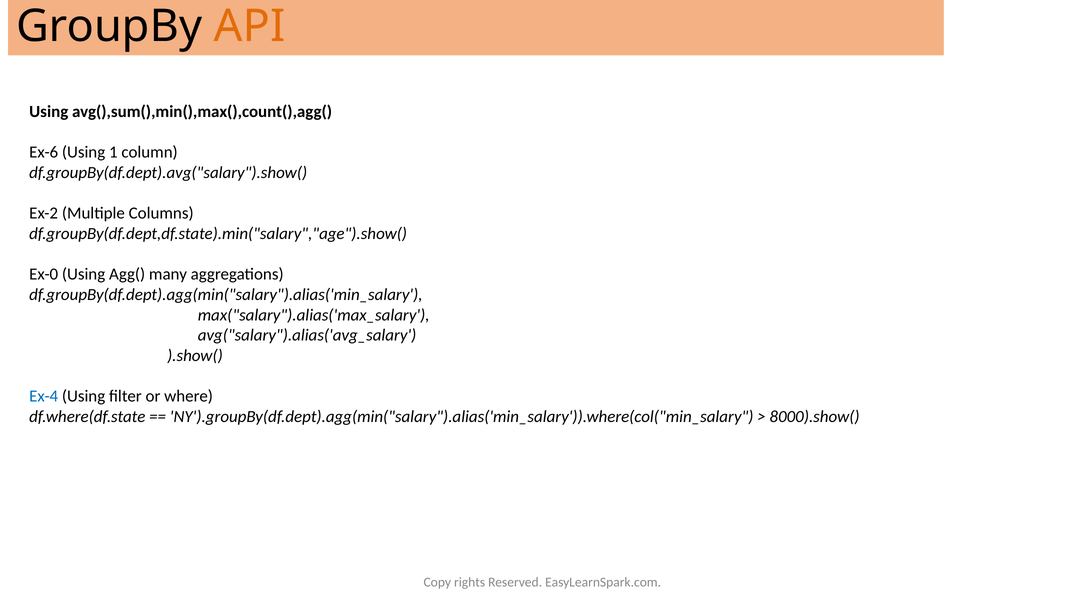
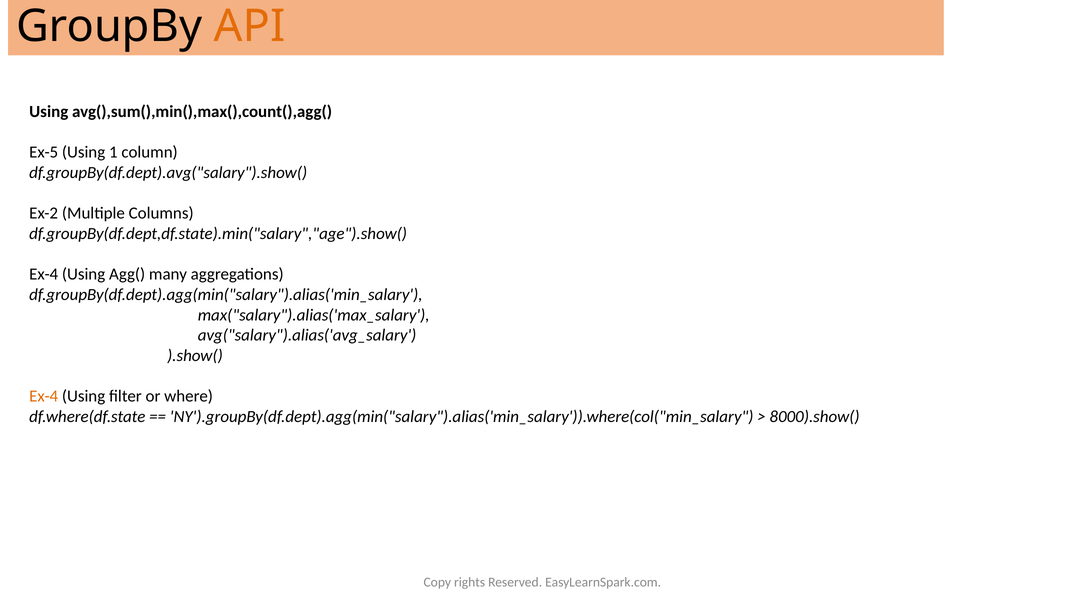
Ex-6: Ex-6 -> Ex-5 (44, 152)
Ex-0: Ex-0 -> Ex-4 (44, 274)
Ex-4 colour: blue -> orange (44, 397)
